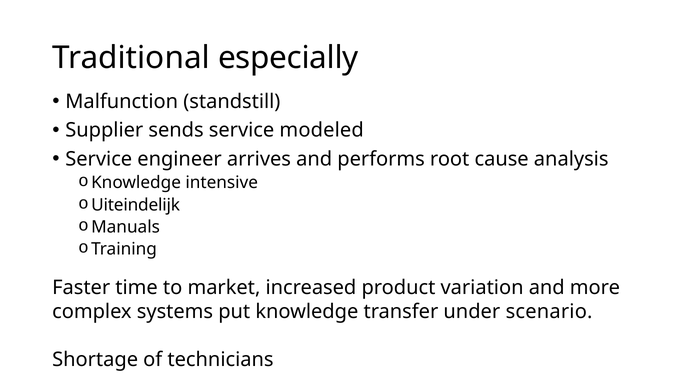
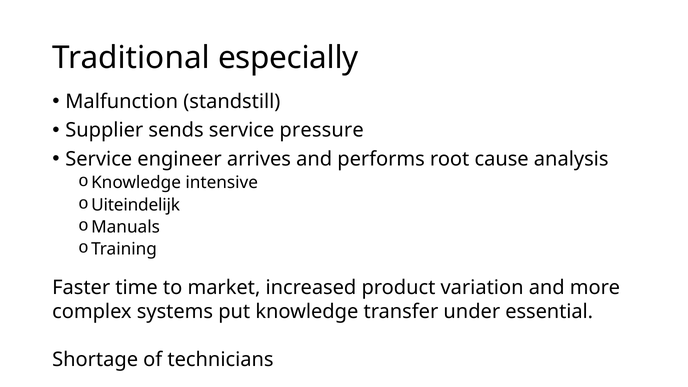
modeled: modeled -> pressure (322, 130)
scenario: scenario -> essential (549, 312)
